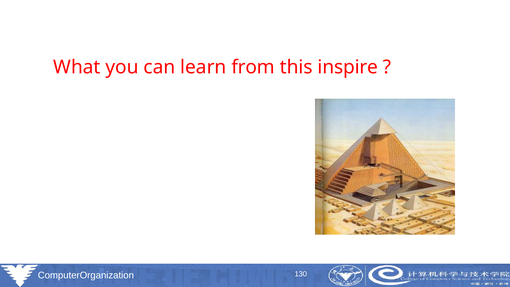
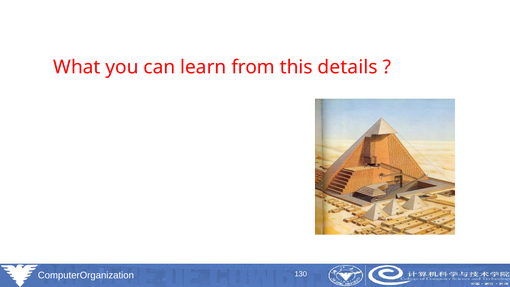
inspire: inspire -> details (348, 67)
